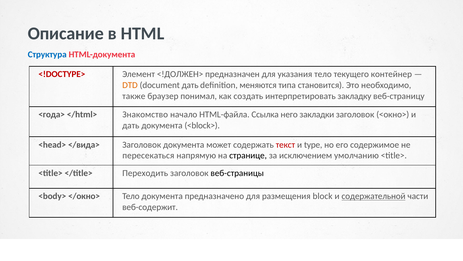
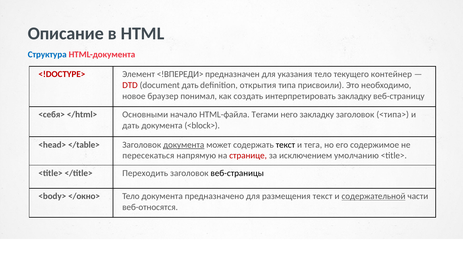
<!ДОЛЖЕН>: <!ДОЛЖЕН> -> <!ВПЕРЕДИ> (180, 74)
DTD colour: orange -> red (130, 85)
меняются: меняются -> открытия (258, 85)
становится: становится -> присвоили (321, 85)
также: также -> новое (134, 96)
<года>: <года> -> <себя> (52, 114)
Знакомство: Знакомство -> Основными (145, 114)
Ссылка: Ссылка -> Тегами (265, 114)
него закладки: закладки -> закладку (317, 114)
<окно>: <окно> -> <типа> (393, 114)
</вида>: </вида> -> </table> (84, 144)
документа underline: none -> present (184, 144)
текст colour: red -> black (285, 144)
type: type -> тега (313, 144)
странице colour: black -> red (248, 155)
размещения block: block -> текст (323, 196)
веб-содержит: веб-содержит -> веб-относятся (150, 207)
